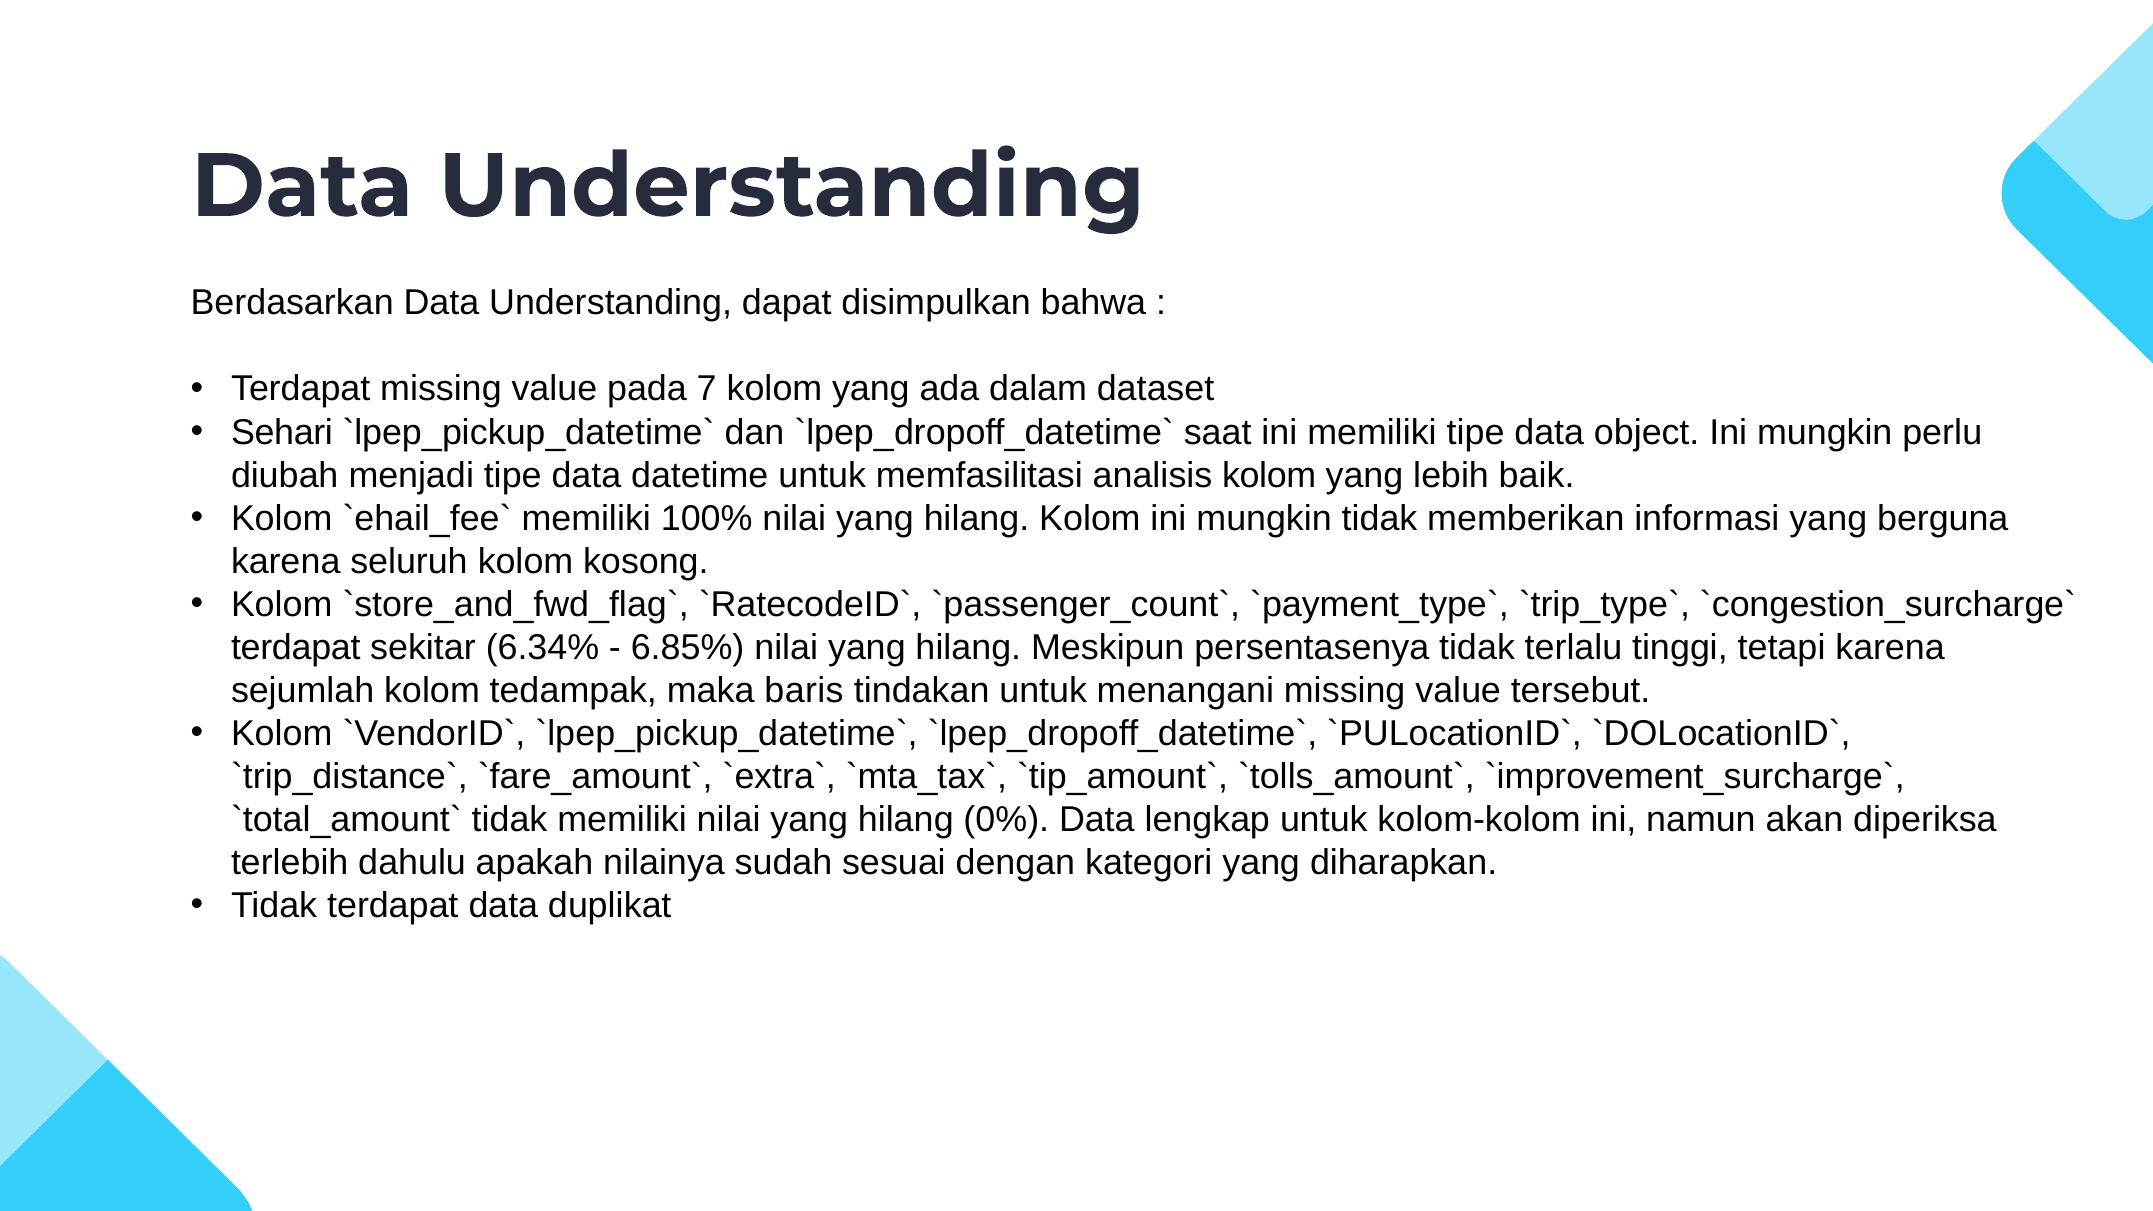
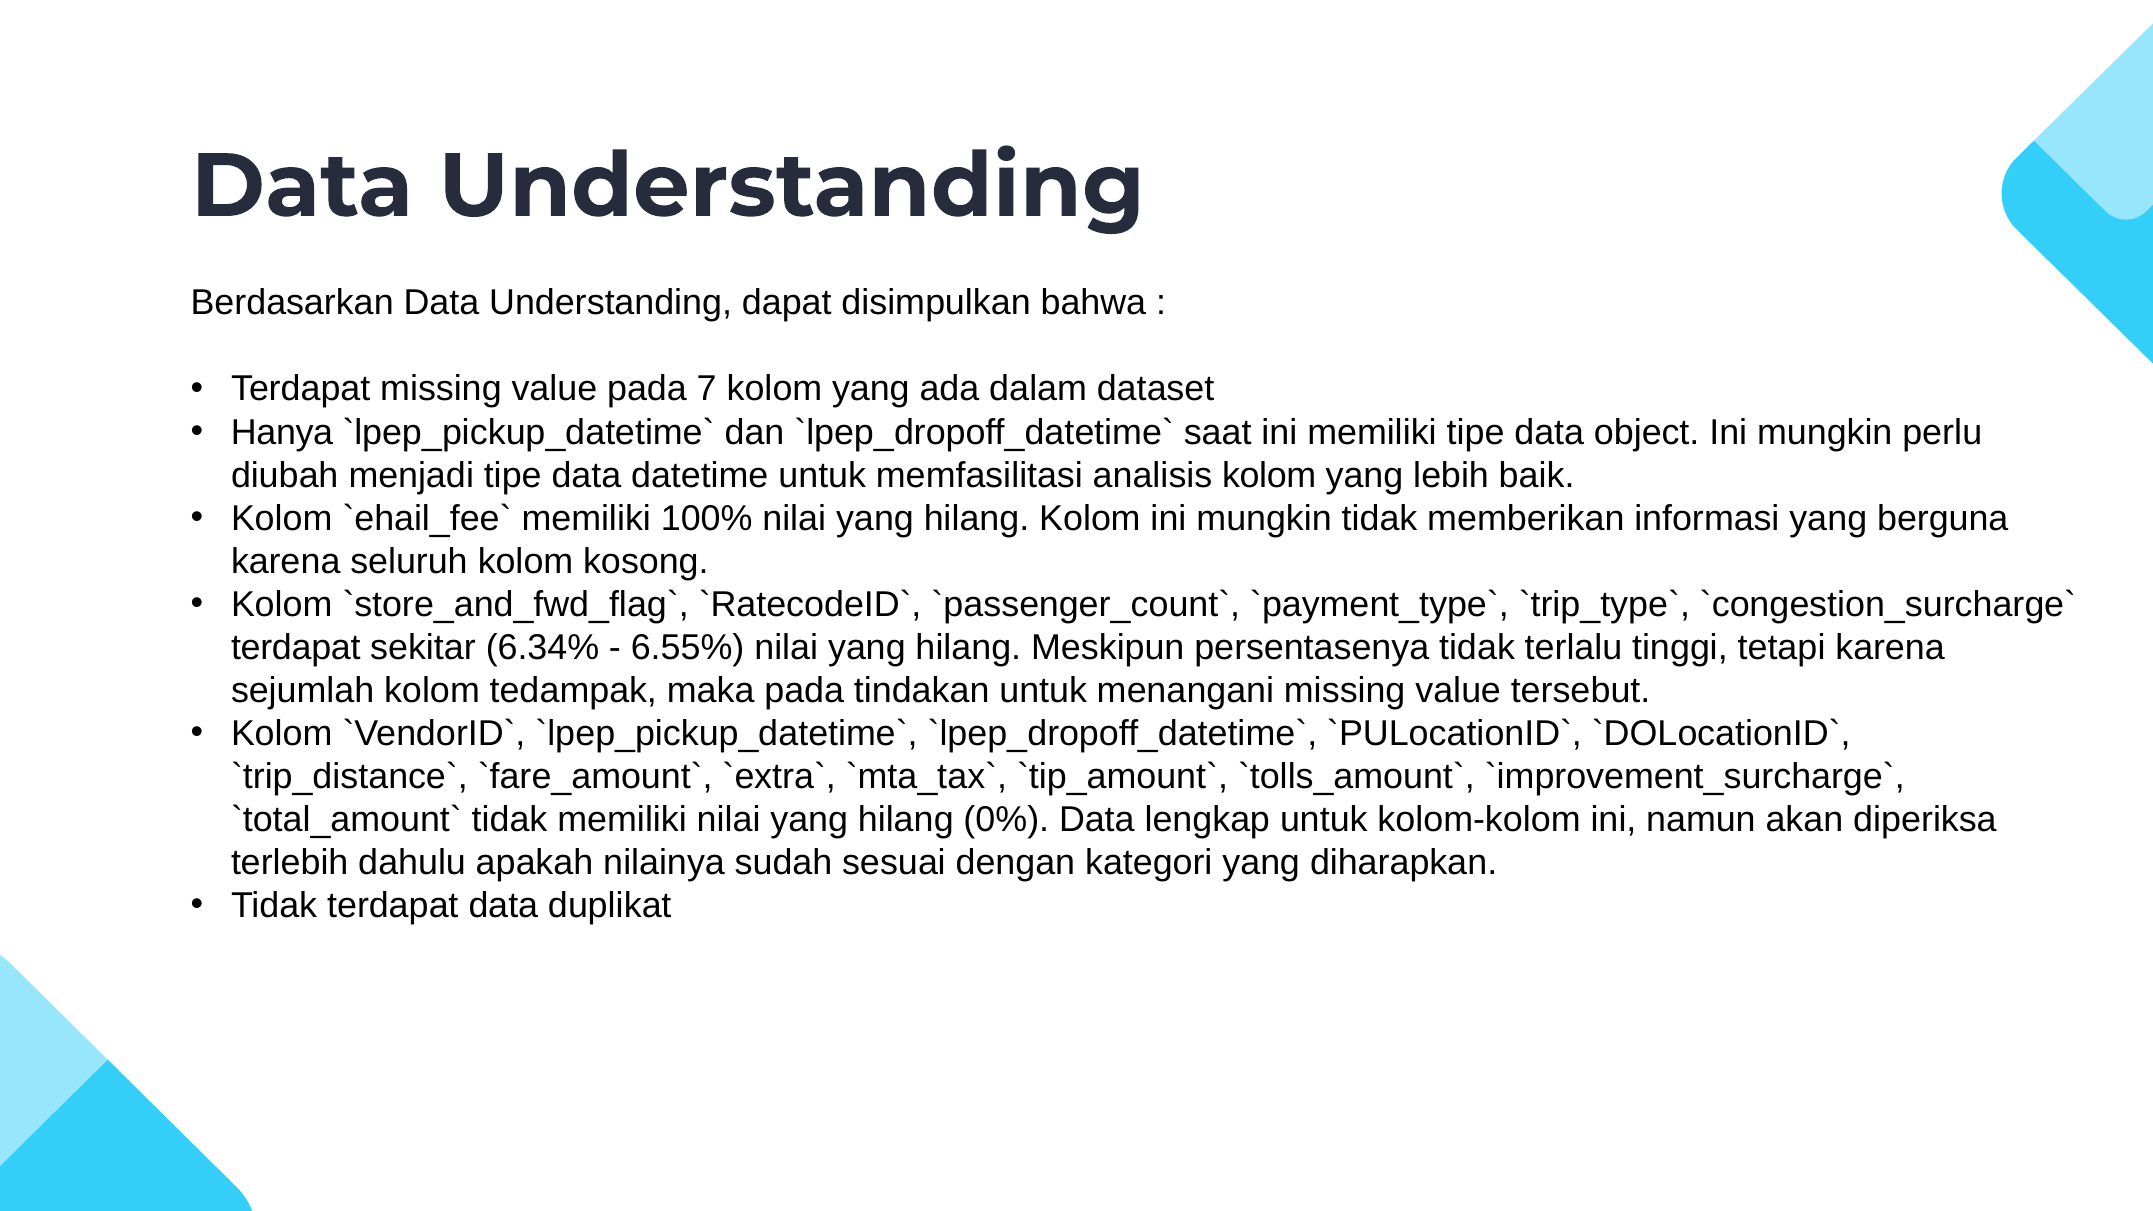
Sehari: Sehari -> Hanya (282, 432)
6.85%: 6.85% -> 6.55% (688, 648)
maka baris: baris -> pada (804, 691)
